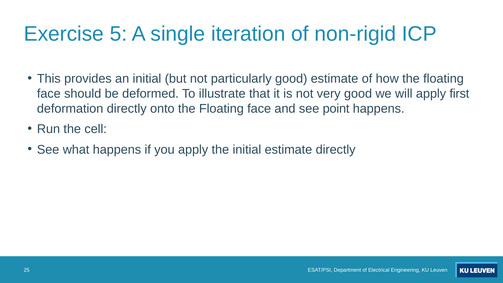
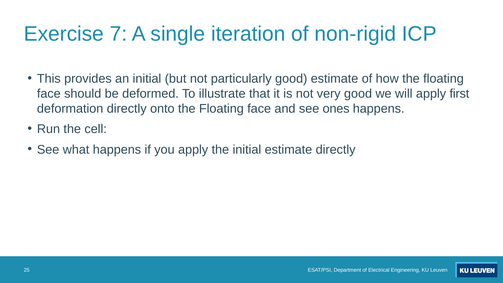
5: 5 -> 7 (119, 34)
point: point -> ones (336, 109)
